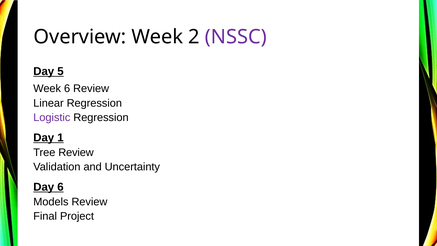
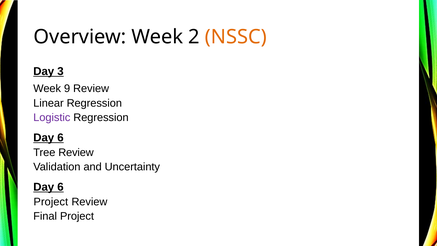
NSSC colour: purple -> orange (236, 37)
5: 5 -> 3 (60, 71)
Week 6: 6 -> 9 (67, 89)
1: 1 -> 6 (60, 138)
Models: Models -> Project (51, 202)
